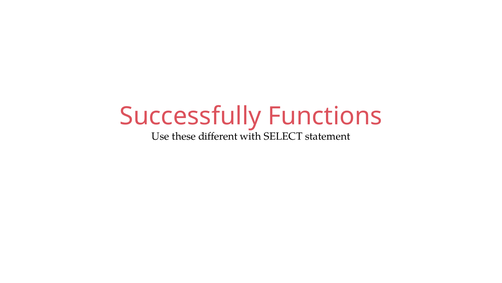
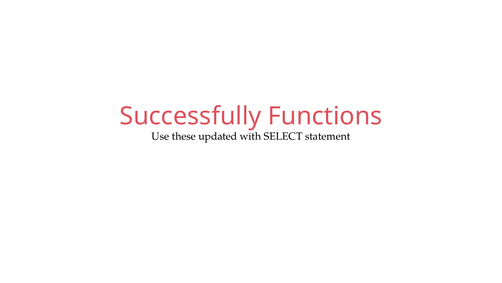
different: different -> updated (218, 136)
